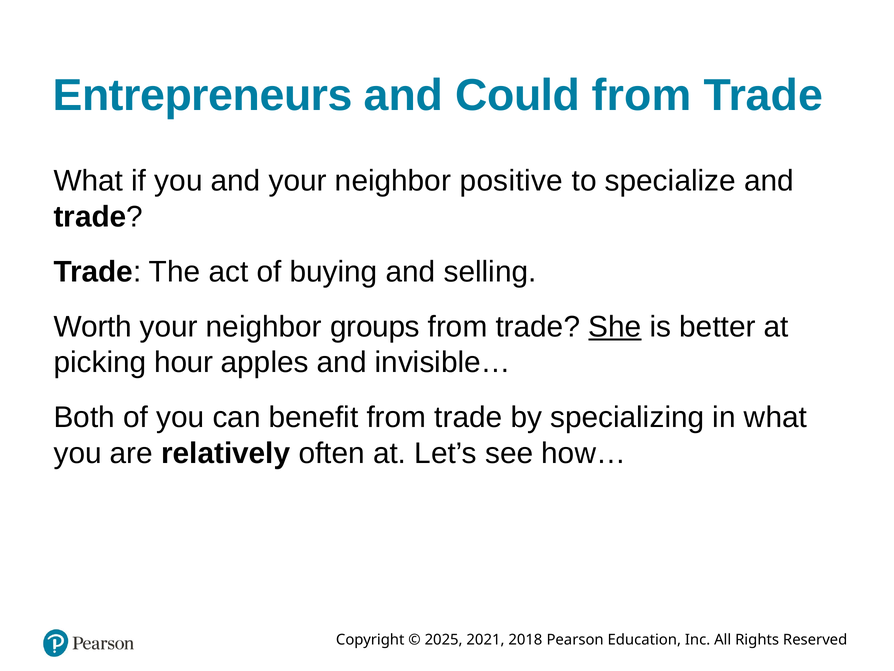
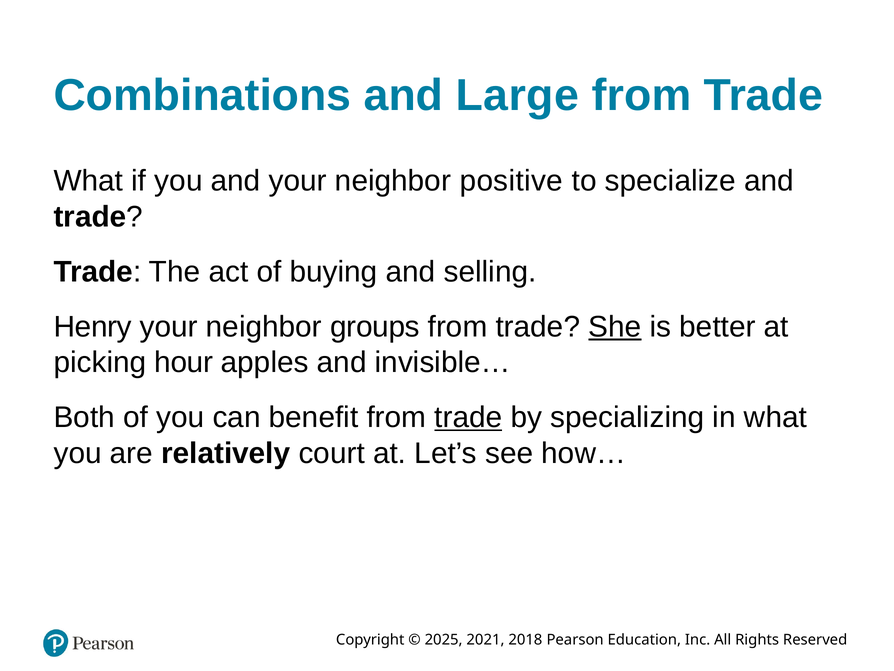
Entrepreneurs: Entrepreneurs -> Combinations (202, 96)
Could: Could -> Large (517, 96)
Worth: Worth -> Henry (93, 326)
trade underline: none -> present (468, 417)
often: often -> court (332, 453)
